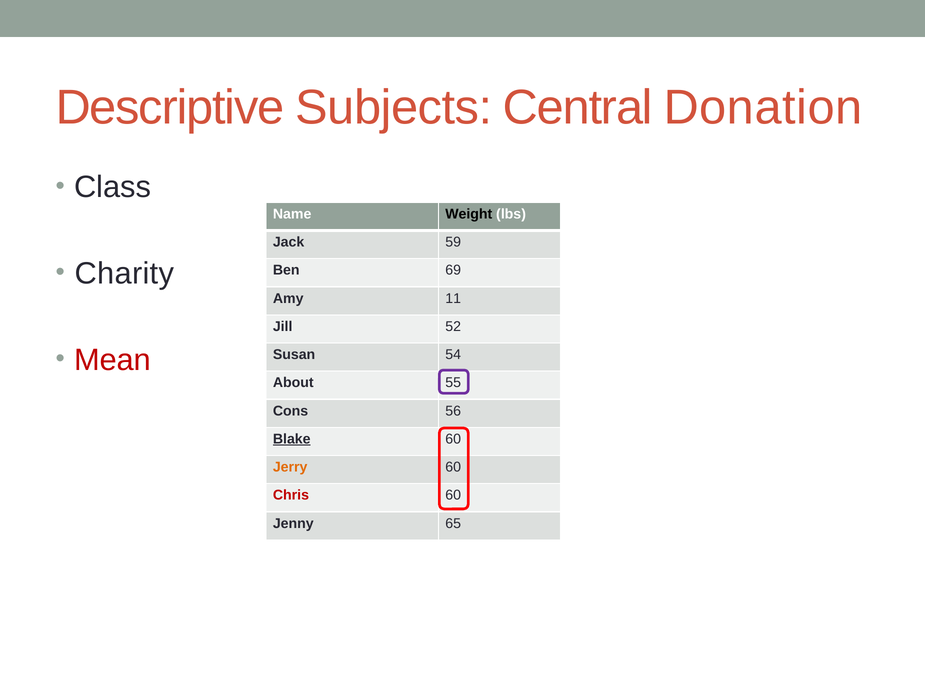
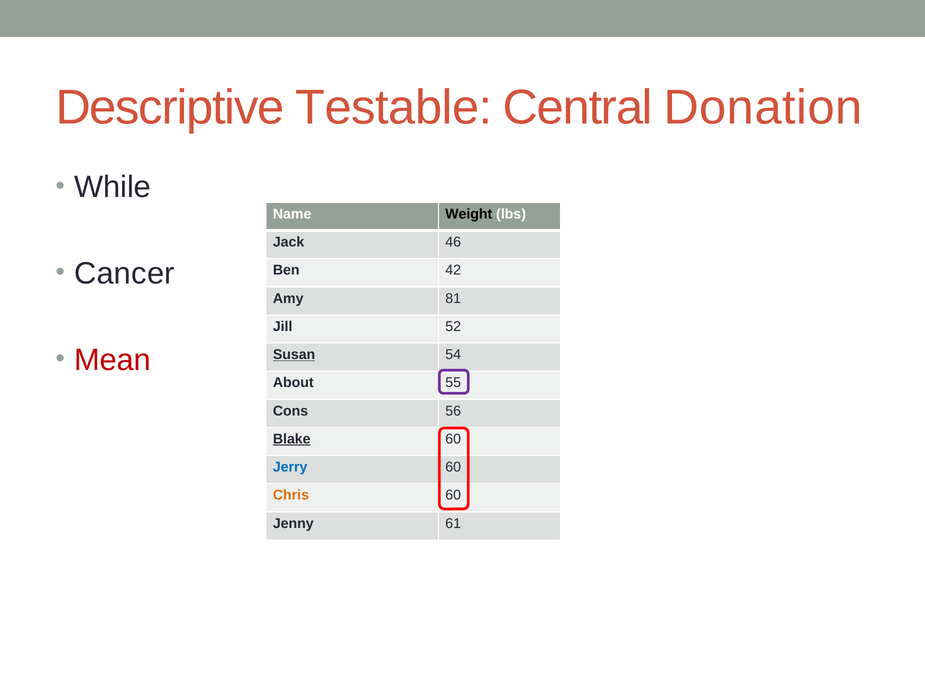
Subjects: Subjects -> Testable (394, 107)
Class: Class -> While (113, 187)
59: 59 -> 46 (453, 242)
Charity: Charity -> Cancer (124, 273)
69: 69 -> 42 (453, 270)
11: 11 -> 81 (453, 298)
Susan underline: none -> present (294, 354)
Jerry colour: orange -> blue (290, 467)
Chris colour: red -> orange (291, 495)
65: 65 -> 61 (453, 523)
